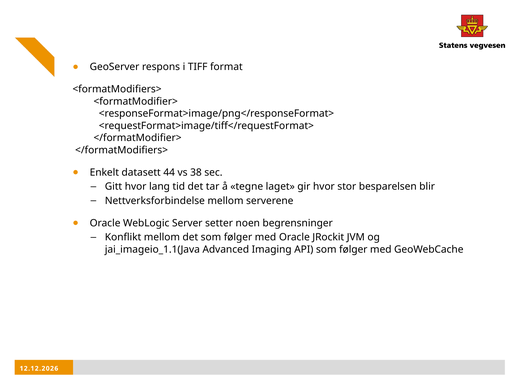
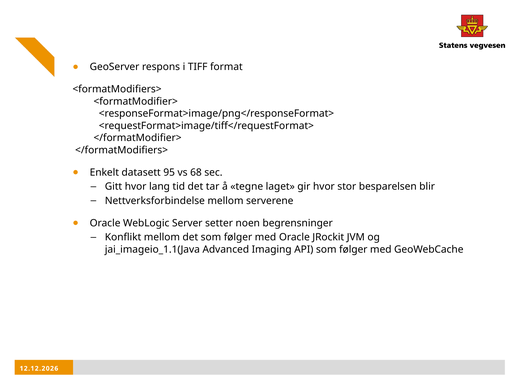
44: 44 -> 95 (169, 172)
38: 38 -> 68 (196, 172)
